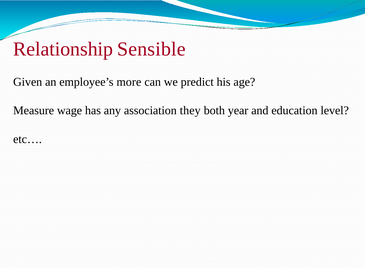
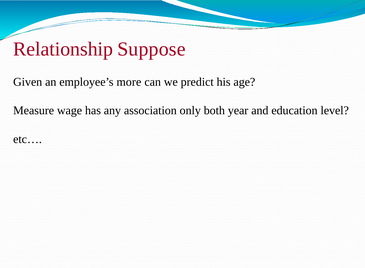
Sensible: Sensible -> Suppose (151, 49)
they: they -> only (190, 110)
